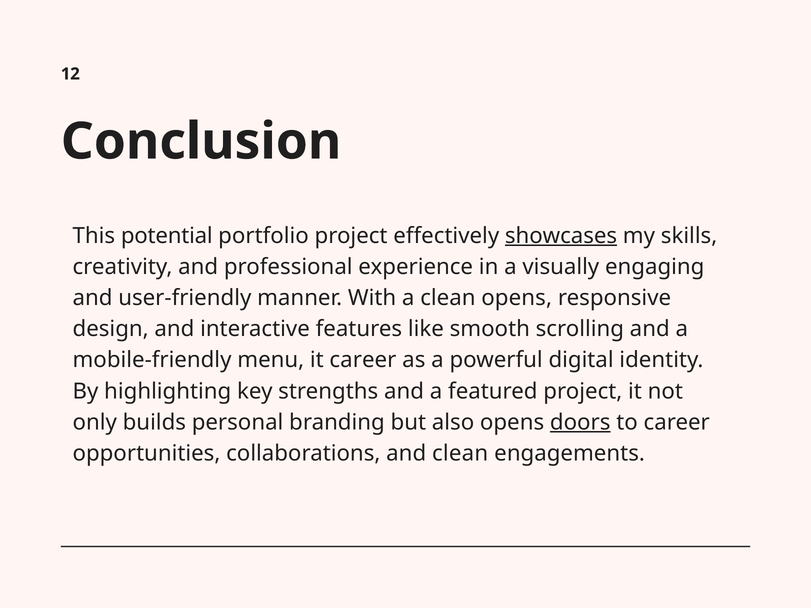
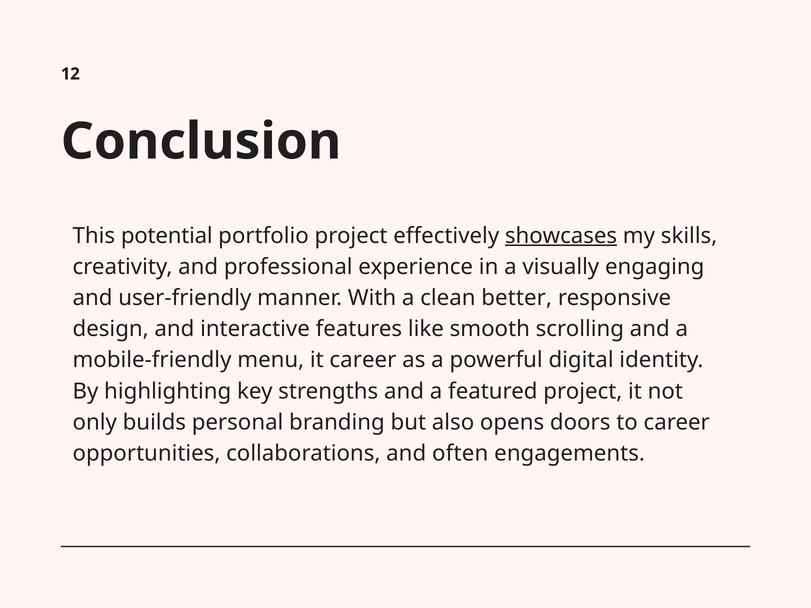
clean opens: opens -> better (517, 298)
doors underline: present -> none (580, 422)
and clean: clean -> often (460, 454)
